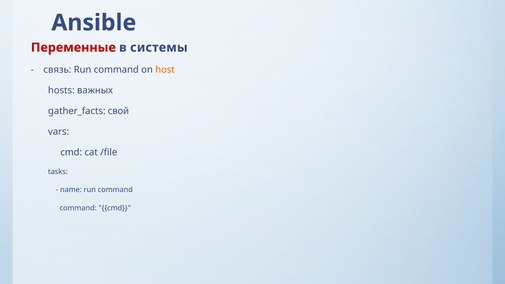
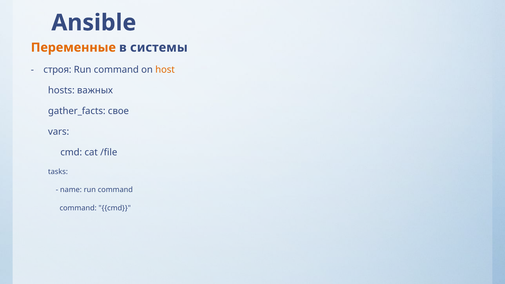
Переменные colour: red -> orange (73, 48)
связь: связь -> строя (57, 70)
свой: свой -> свое (118, 111)
